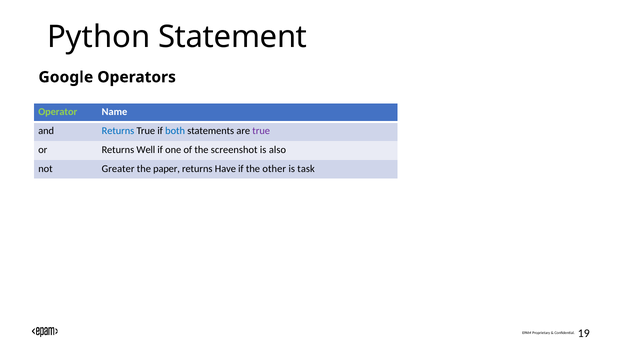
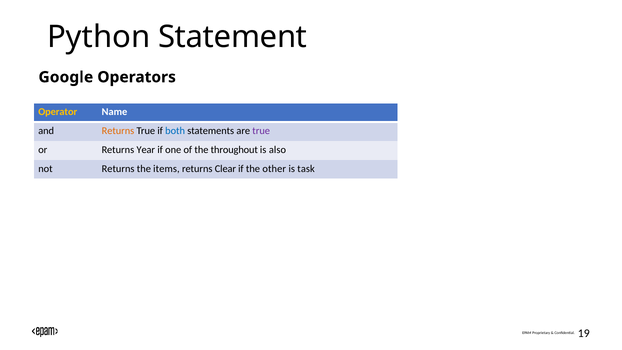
Operator colour: light green -> yellow (58, 112)
Returns colour: blue -> orange (118, 131)
Well: Well -> Year (146, 150)
screenshot: screenshot -> throughout (234, 150)
not Greater: Greater -> Returns (118, 169)
paper: paper -> items (166, 169)
Have: Have -> Clear (225, 169)
